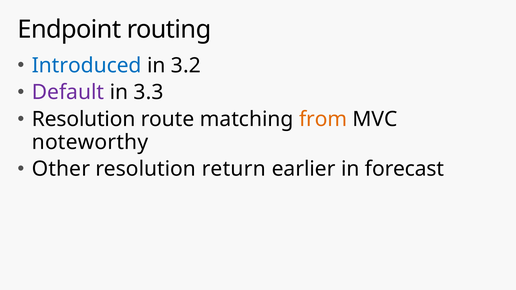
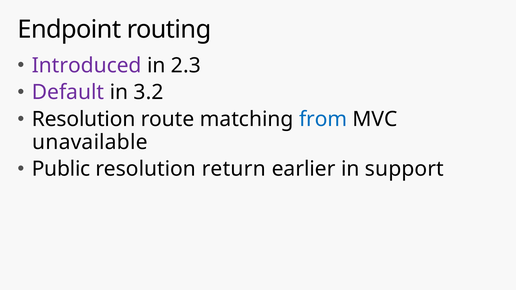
Introduced colour: blue -> purple (87, 65)
3.2: 3.2 -> 2.3 (186, 65)
3.3: 3.3 -> 3.2 (149, 92)
from colour: orange -> blue (323, 119)
noteworthy: noteworthy -> unavailable (90, 142)
Other: Other -> Public (61, 169)
forecast: forecast -> support (404, 169)
